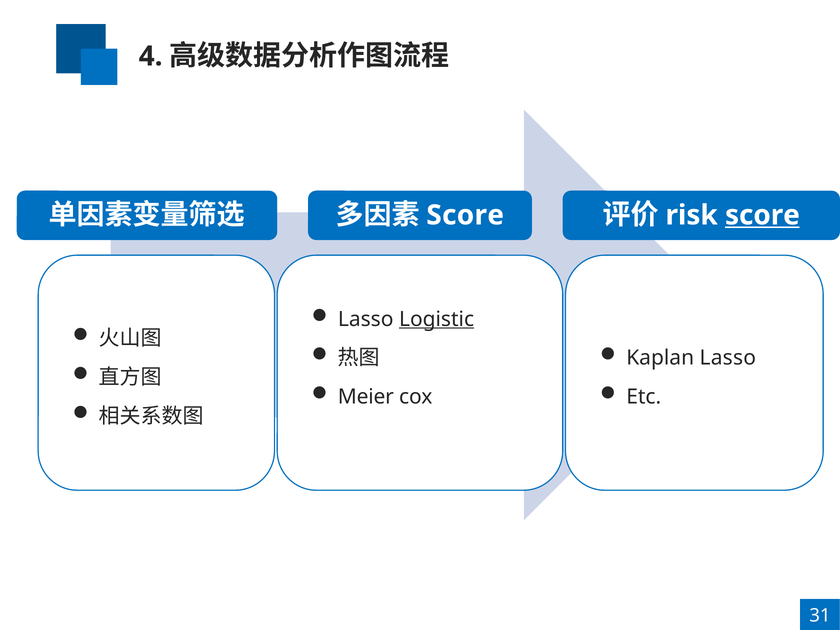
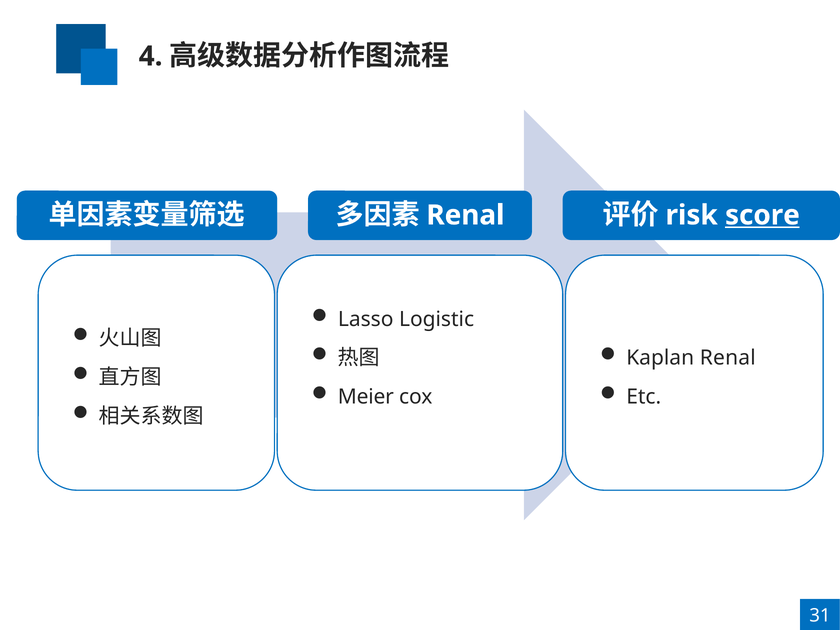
Score: Score -> Renal (465, 215)
Logistic underline: present -> none (437, 319)
Kaplan Lasso: Lasso -> Renal (728, 358)
